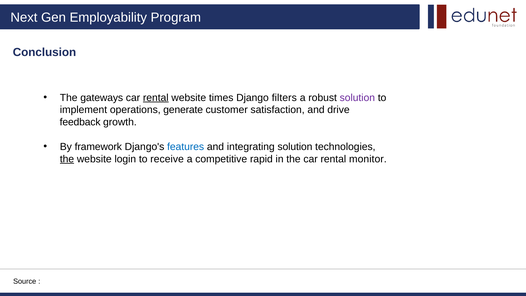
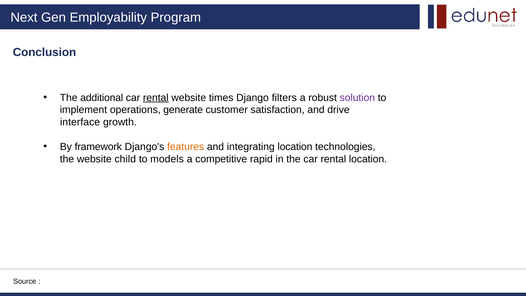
gateways: gateways -> additional (102, 98)
feedback: feedback -> interface (80, 122)
features colour: blue -> orange (186, 147)
integrating solution: solution -> location (295, 147)
the underline: present -> none (67, 159)
login: login -> child (125, 159)
receive: receive -> models (167, 159)
rental monitor: monitor -> location (368, 159)
